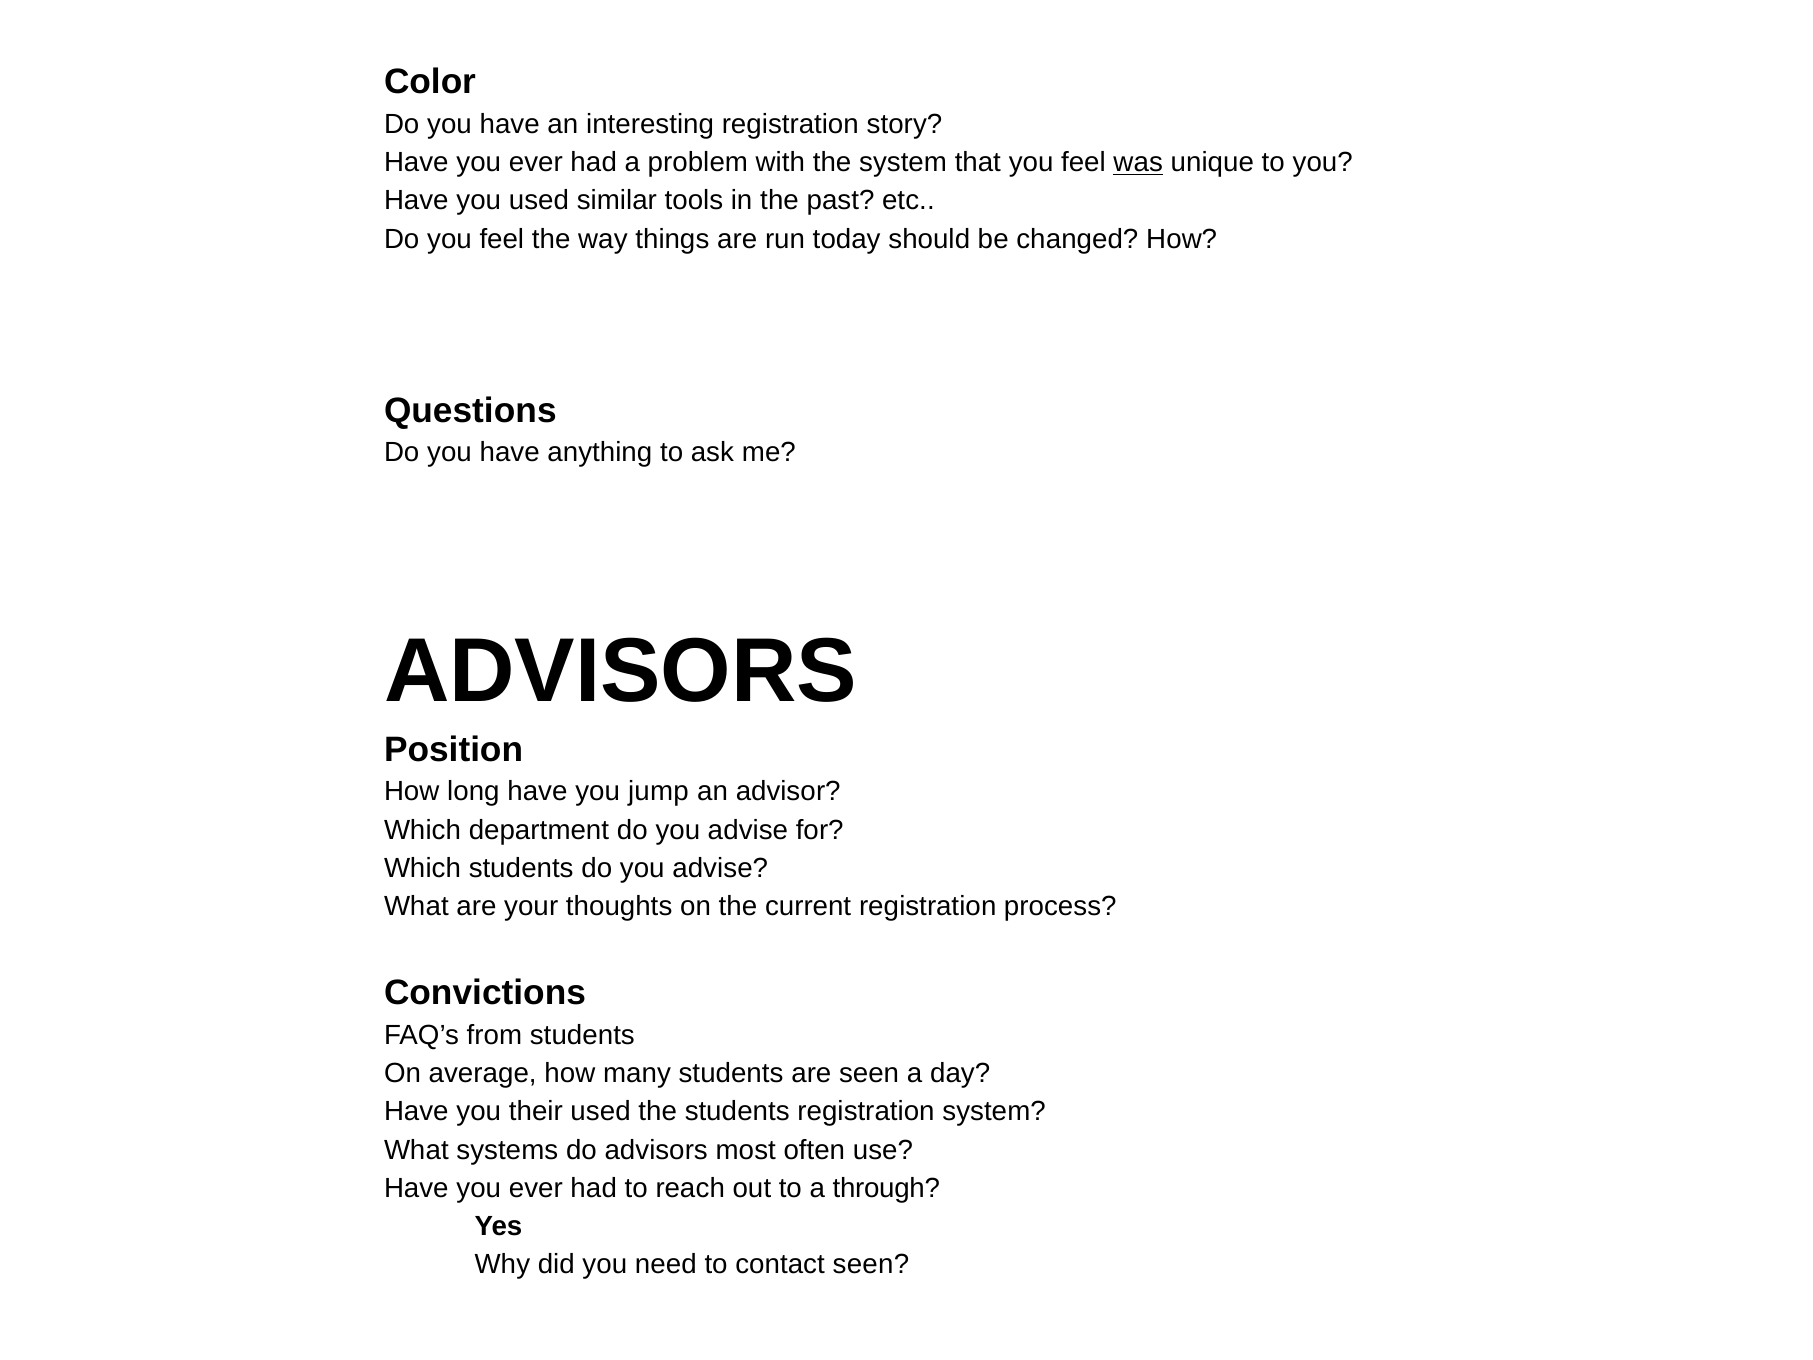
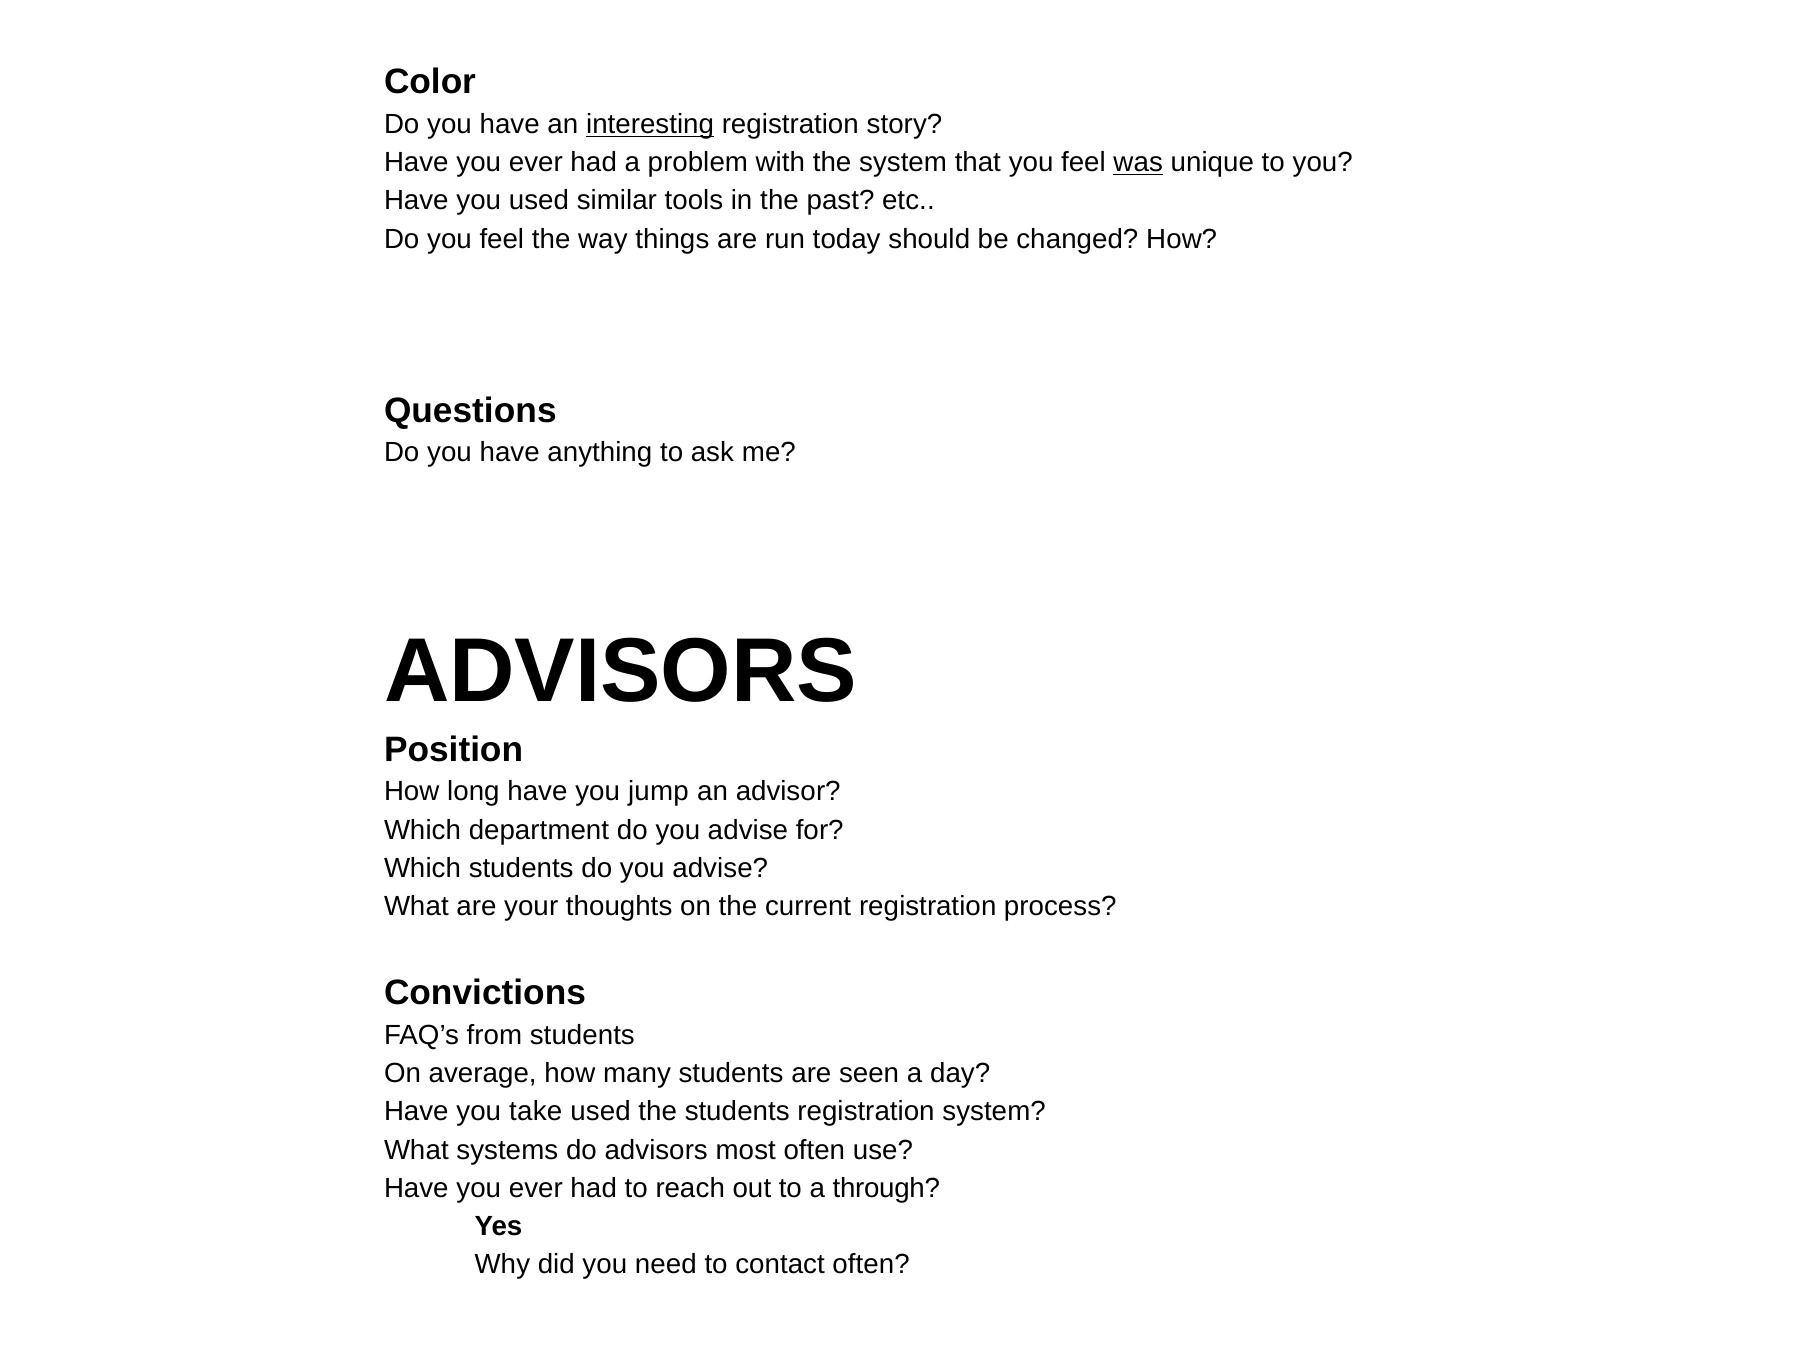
interesting underline: none -> present (650, 124)
their: their -> take (536, 1112)
contact seen: seen -> often (871, 1264)
